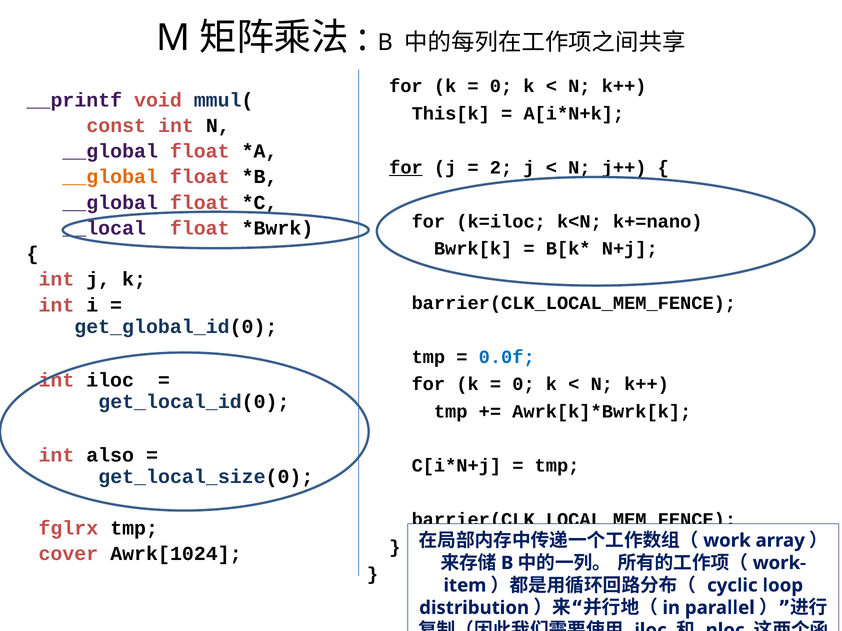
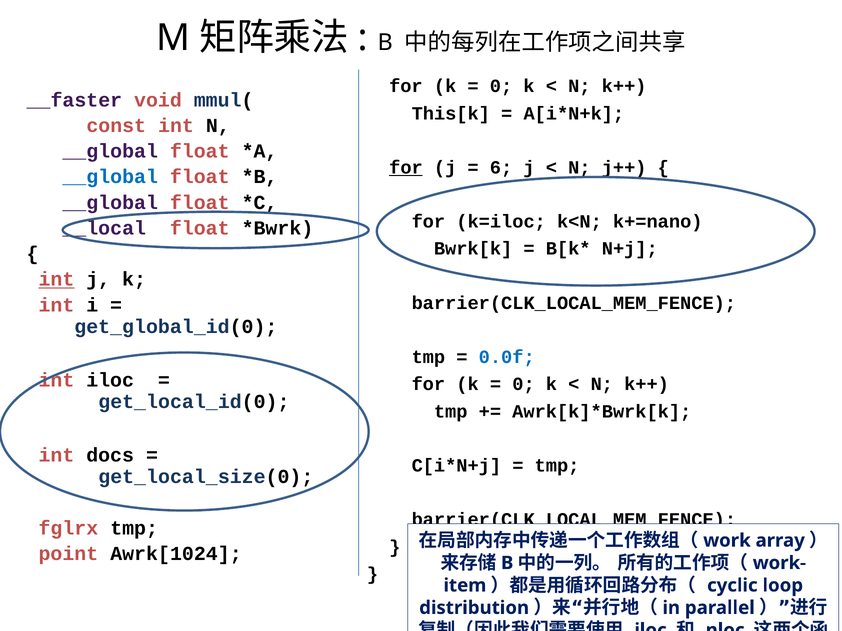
__printf: __printf -> __faster (74, 100)
2: 2 -> 6 (501, 168)
__global colour: orange -> blue (110, 177)
int underline: none -> present (56, 280)
also: also -> docs (110, 456)
cover: cover -> point (68, 554)
